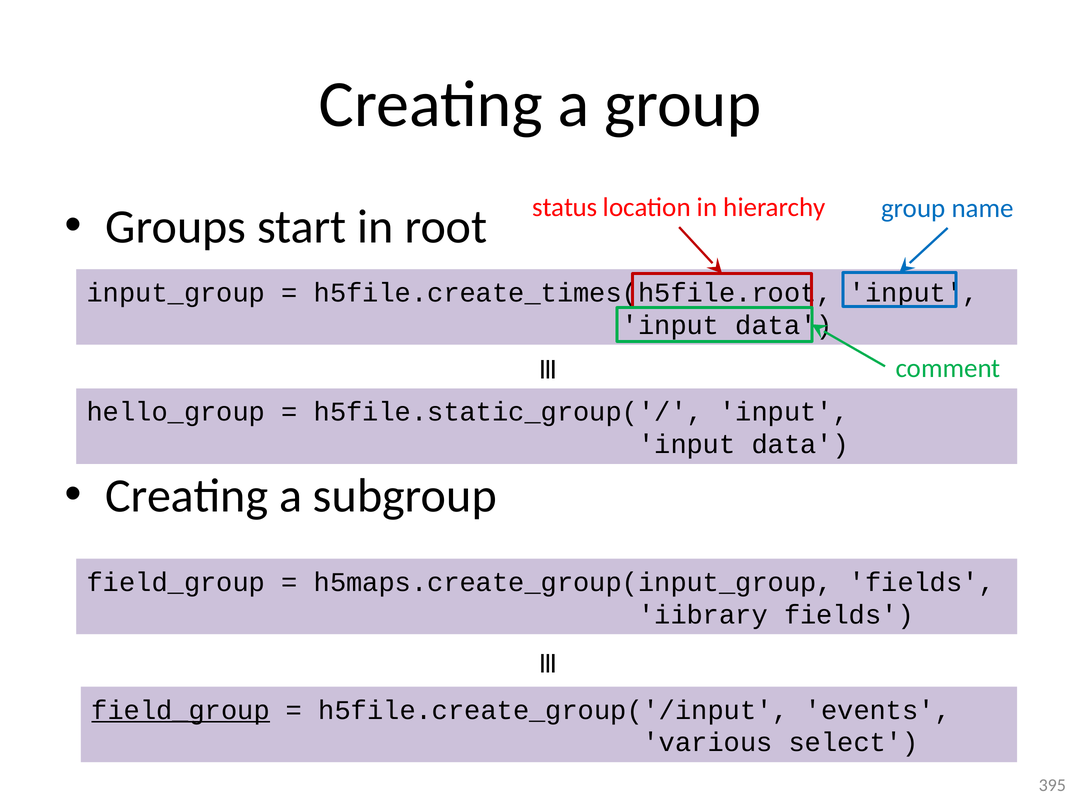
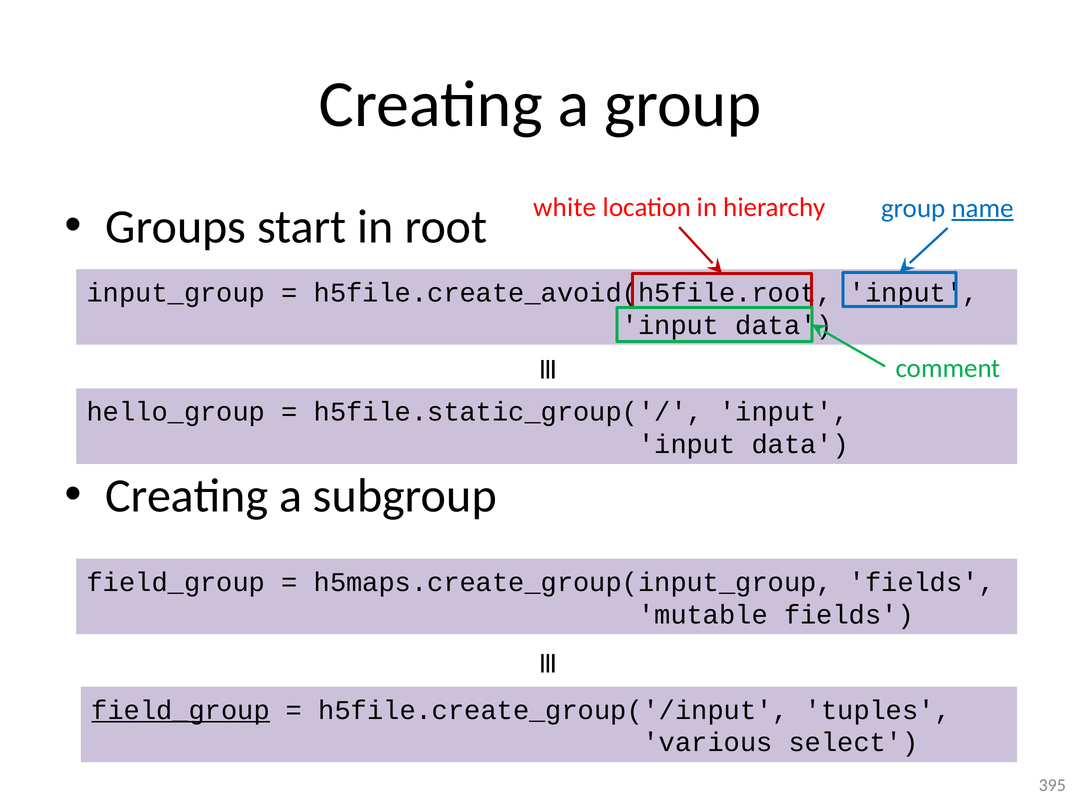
status: status -> white (565, 207)
name underline: none -> present (983, 208)
h5file.create_times(h5file.root: h5file.create_times(h5file.root -> h5file.create_avoid(h5file.root (573, 293)
iibrary: iibrary -> mutable (703, 614)
events: events -> tuples (878, 710)
